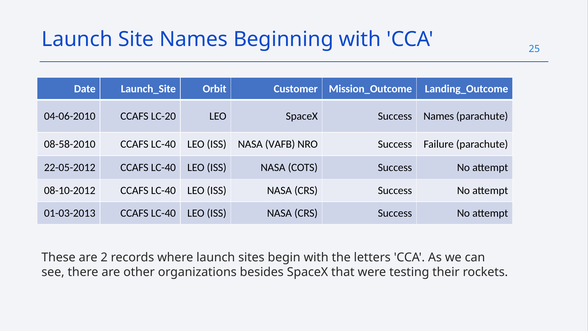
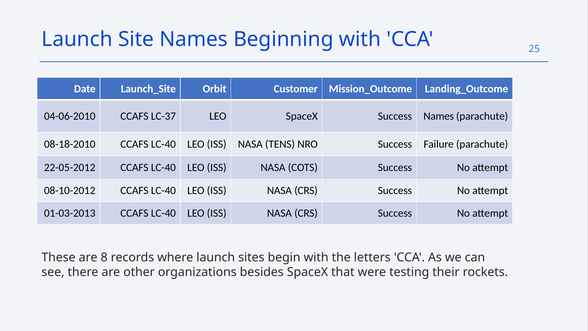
LC-20: LC-20 -> LC-37 (163, 116)
08-58-2010: 08-58-2010 -> 08-18-2010 (70, 144)
VAFB: VAFB -> TENS (280, 144)
2: 2 -> 8 (104, 257)
